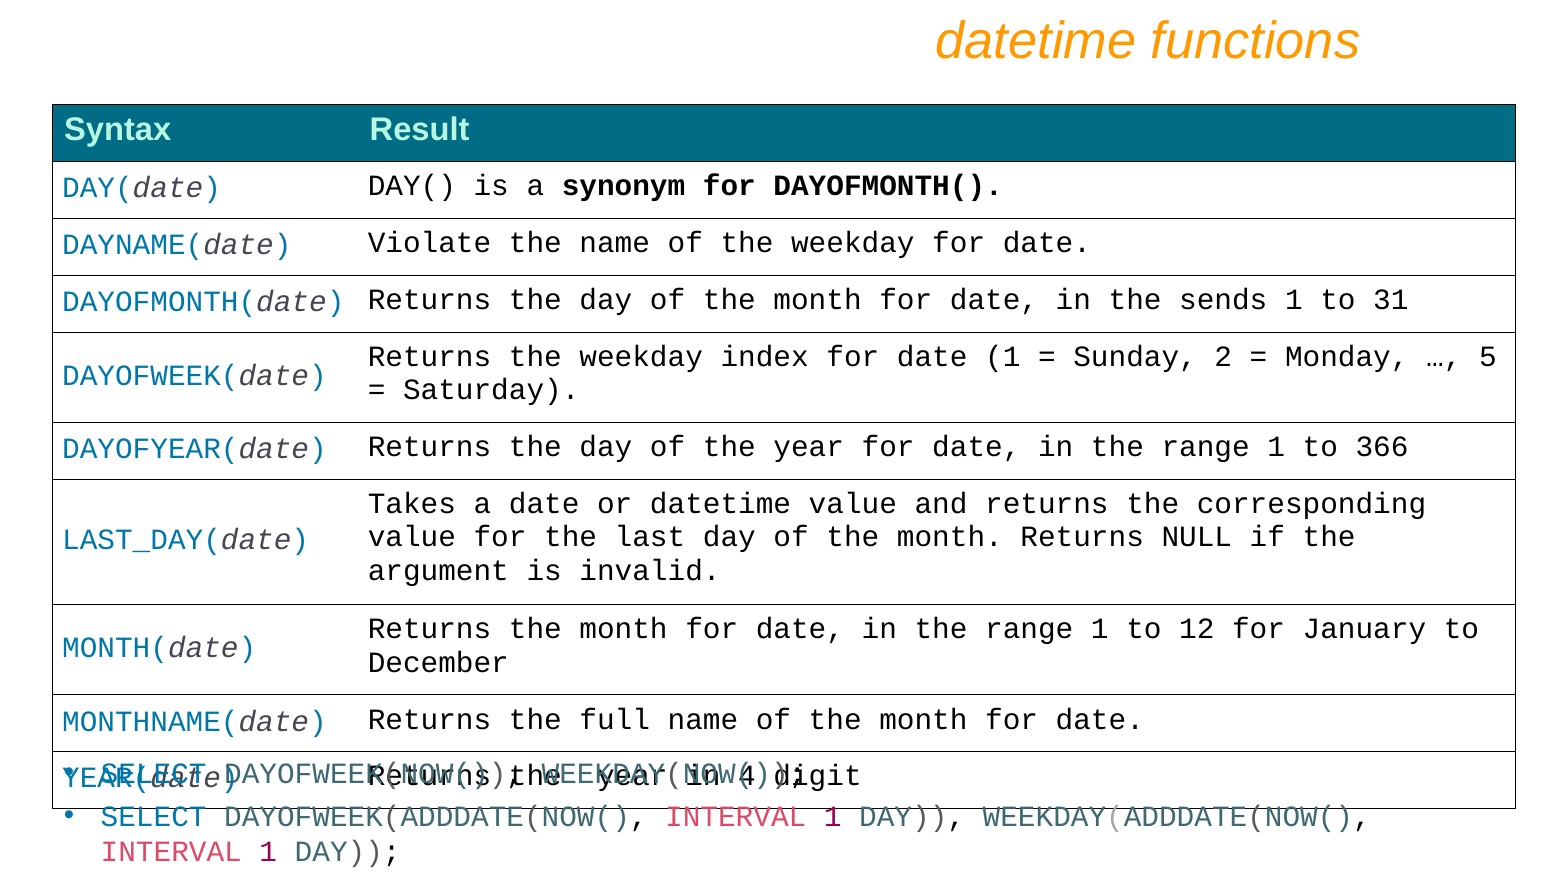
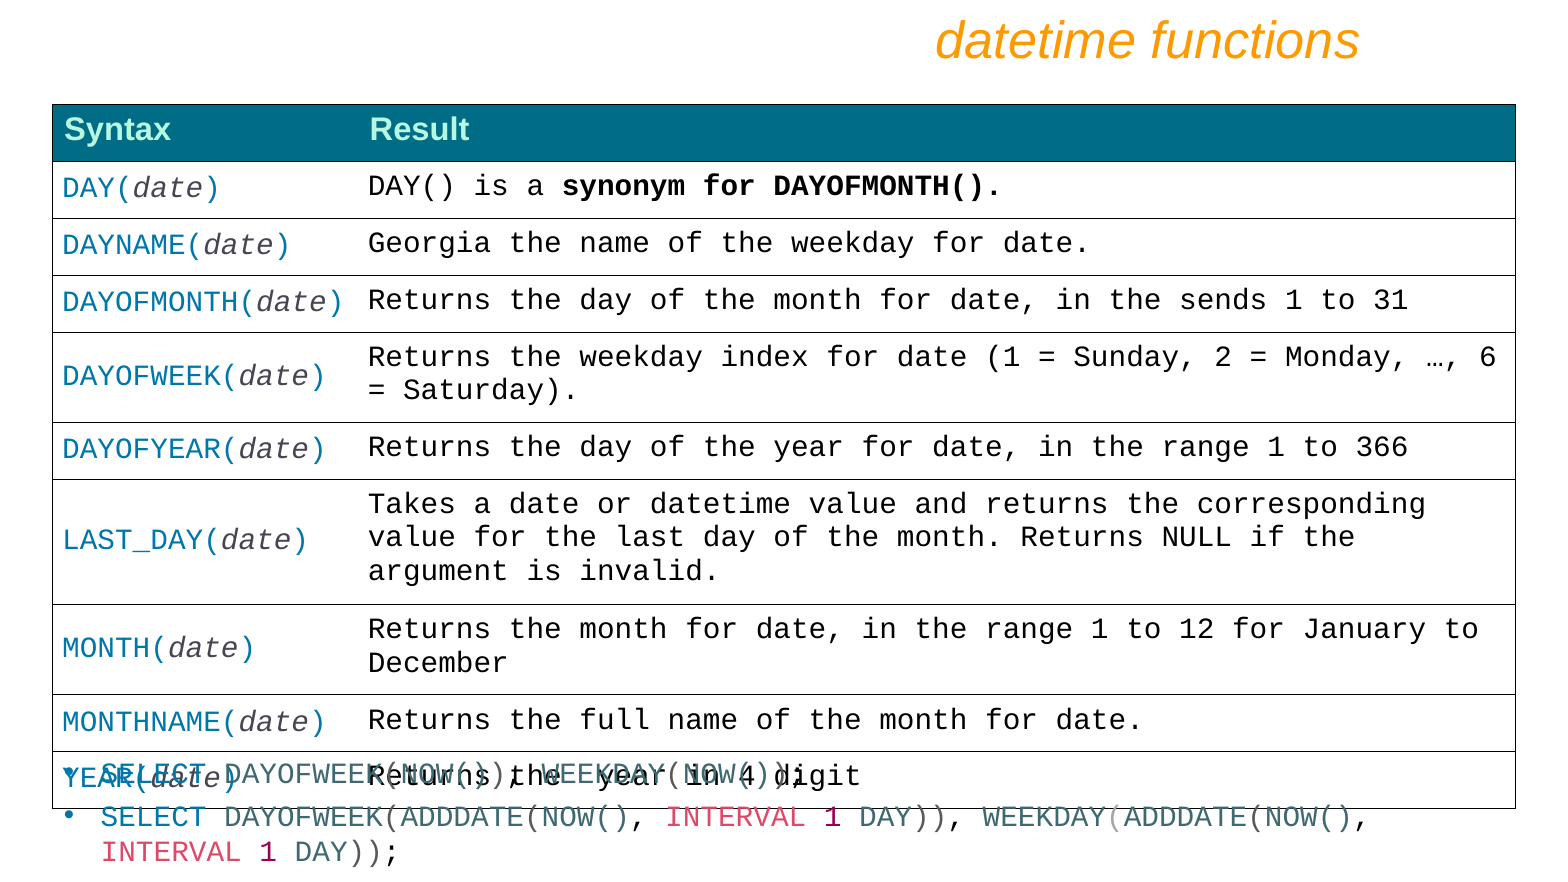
Violate: Violate -> Georgia (429, 243)
5: 5 -> 6 (1488, 357)
